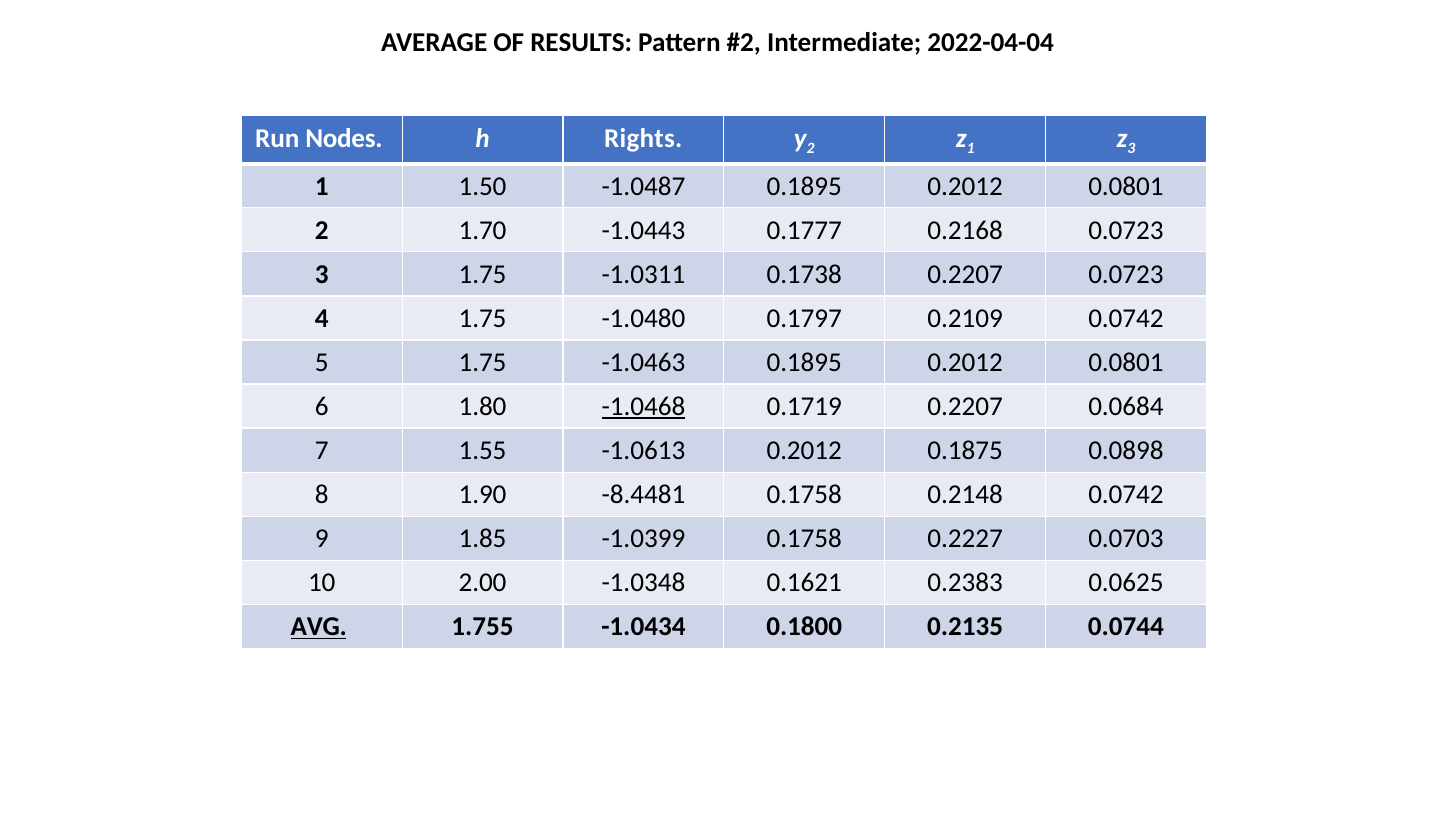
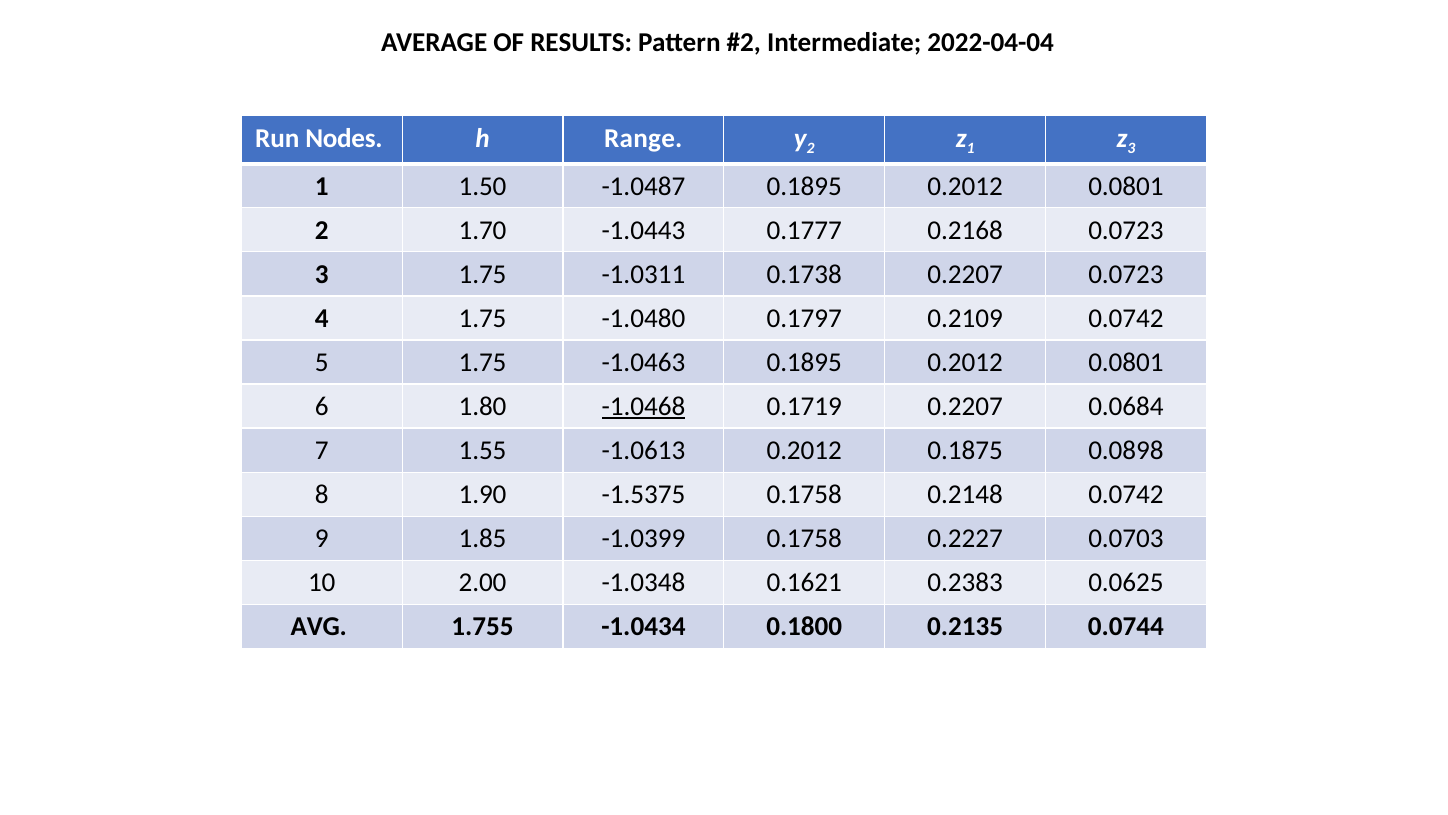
Rights: Rights -> Range (643, 138)
-8.4481: -8.4481 -> -1.5375 (643, 494)
AVG underline: present -> none (319, 626)
